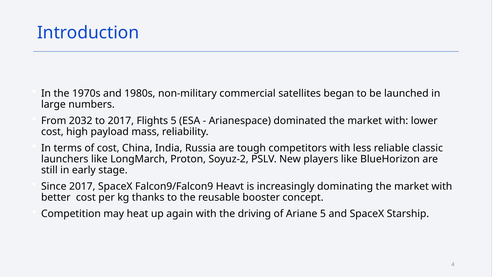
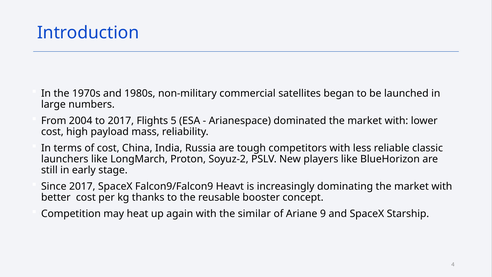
2032: 2032 -> 2004 (81, 121)
driving: driving -> similar (254, 214)
Ariane 5: 5 -> 9 (323, 214)
